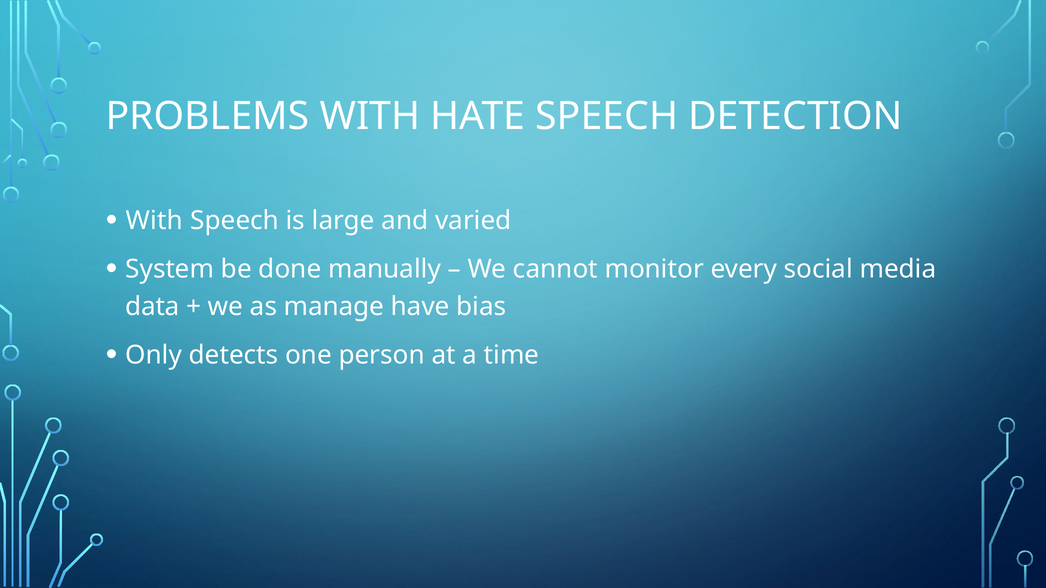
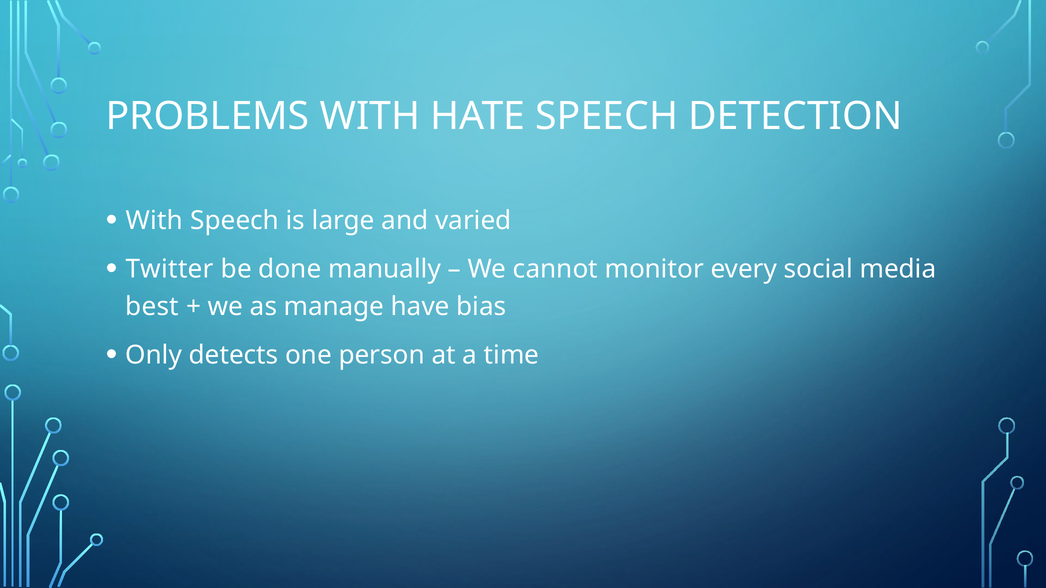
System: System -> Twitter (170, 269)
data: data -> best (152, 307)
